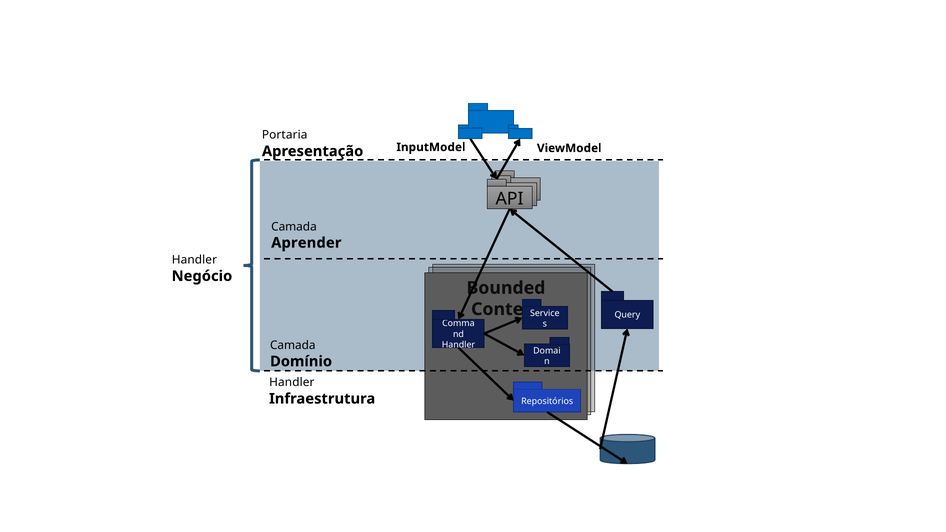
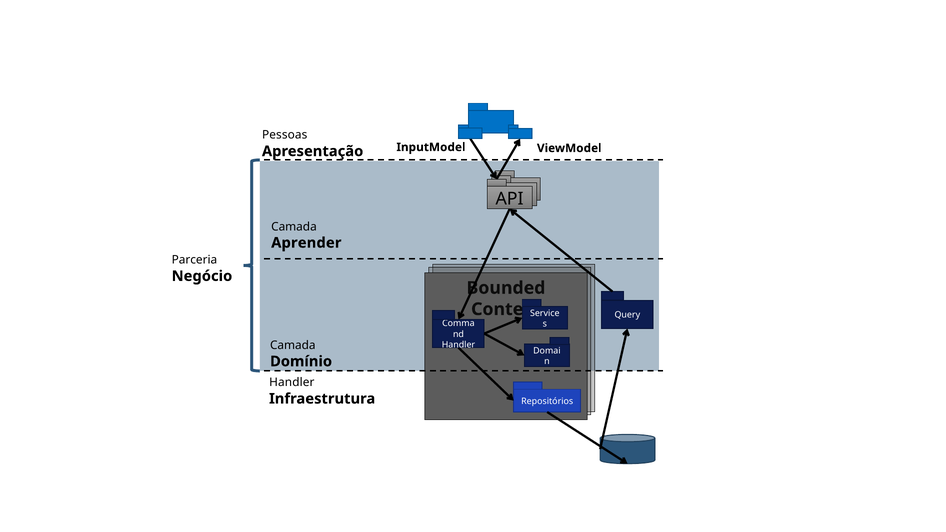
Portaria: Portaria -> Pessoas (285, 135)
Handler: Handler -> Parceria (194, 260)
